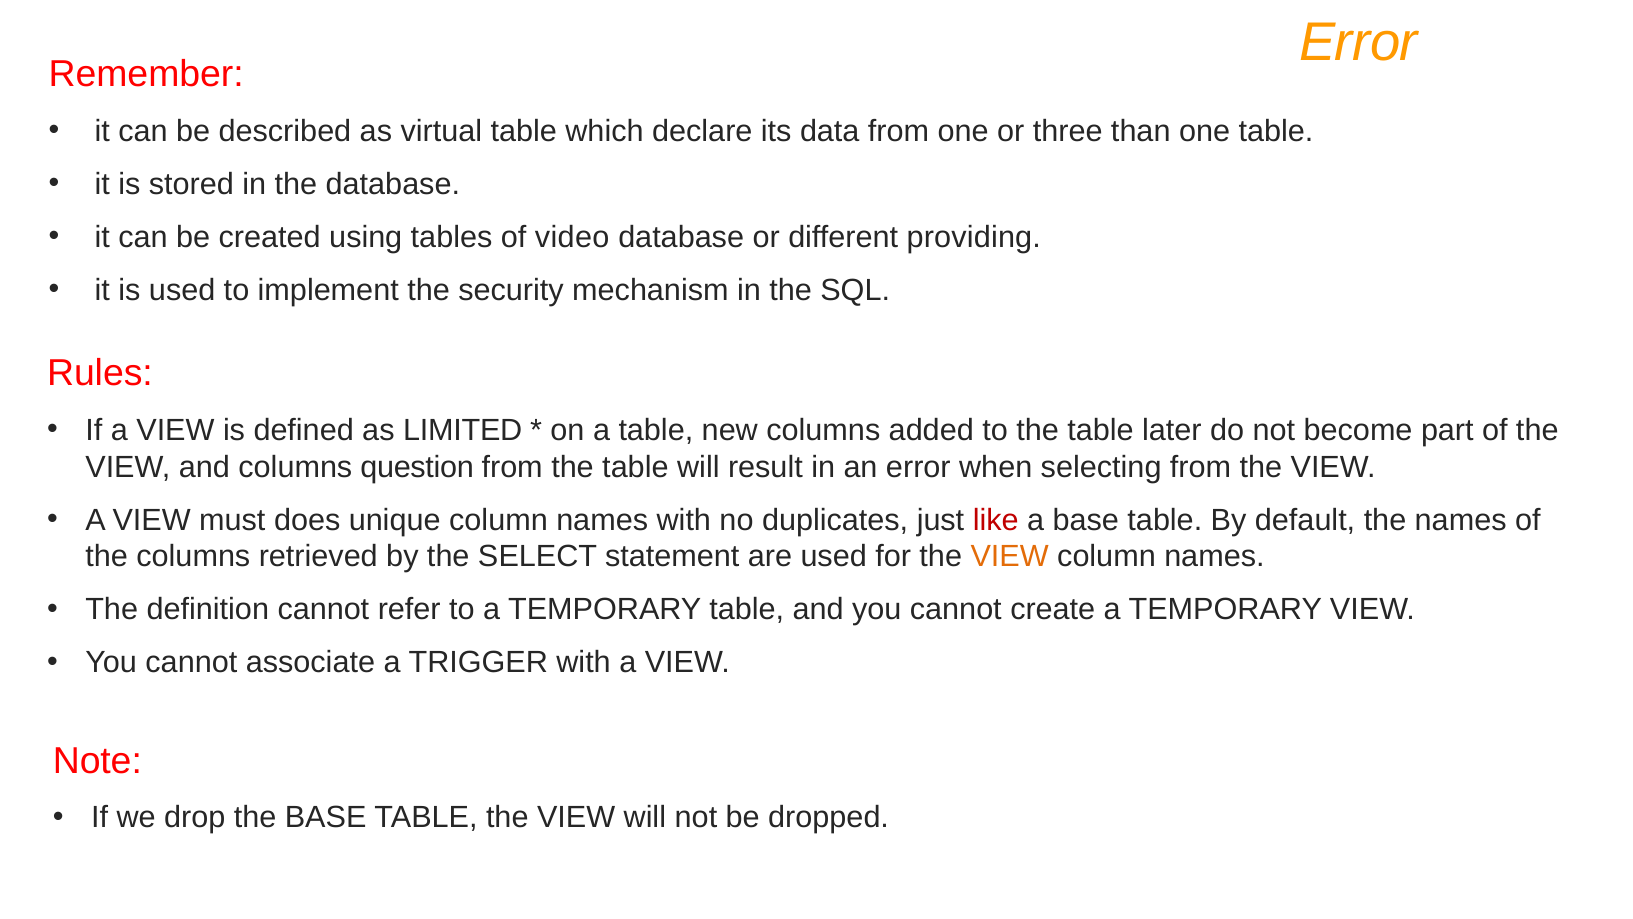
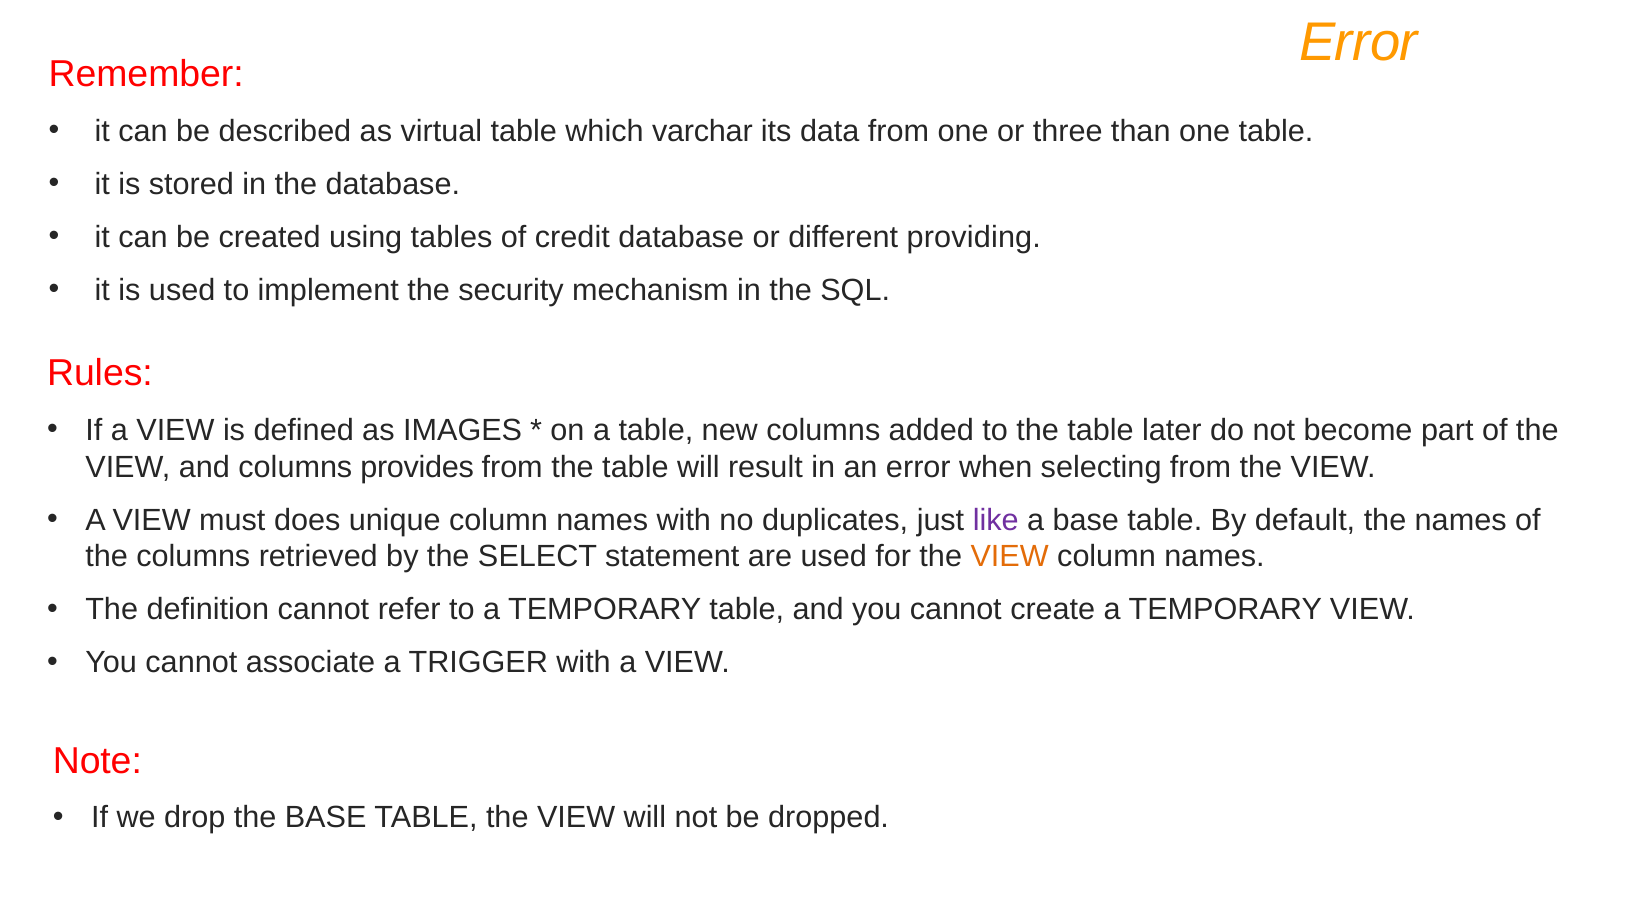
declare: declare -> varchar (702, 131)
video: video -> credit (572, 237)
LIMITED: LIMITED -> IMAGES (463, 430)
question: question -> provides (417, 467)
like colour: red -> purple (996, 520)
